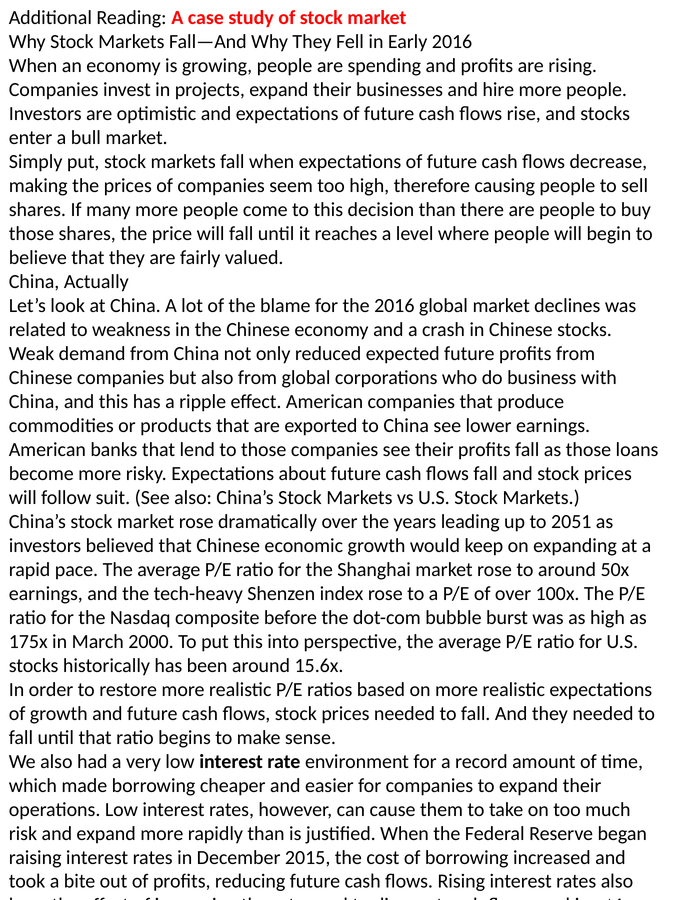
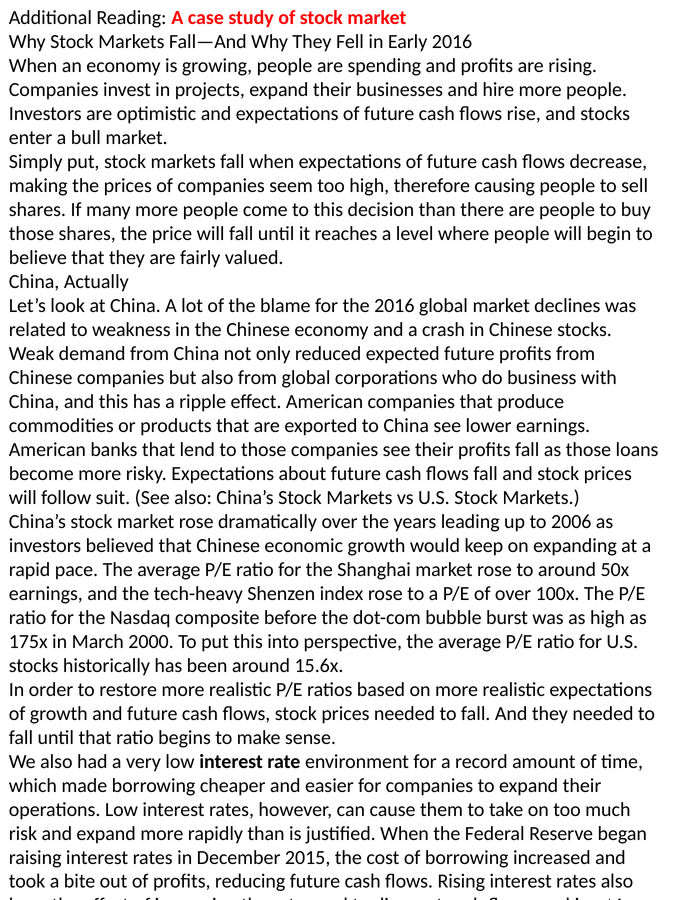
2051: 2051 -> 2006 (571, 522)
